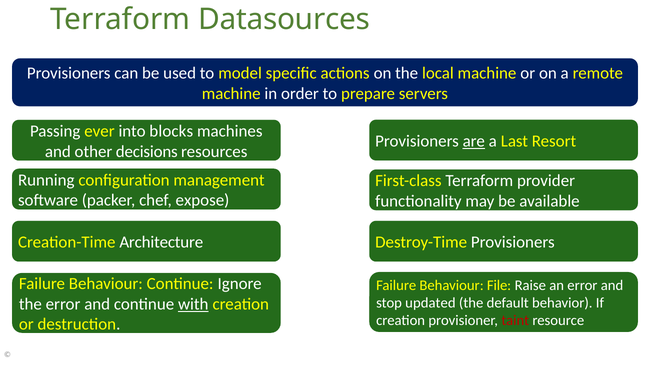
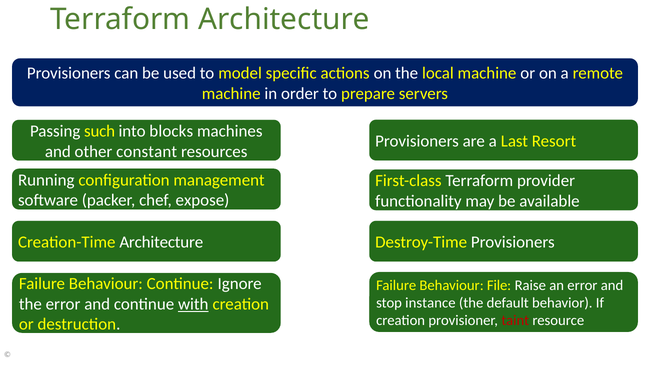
Terraform Datasources: Datasources -> Architecture (284, 20)
ever: ever -> such (100, 131)
are underline: present -> none (474, 141)
decisions: decisions -> constant (147, 151)
updated: updated -> instance (430, 303)
